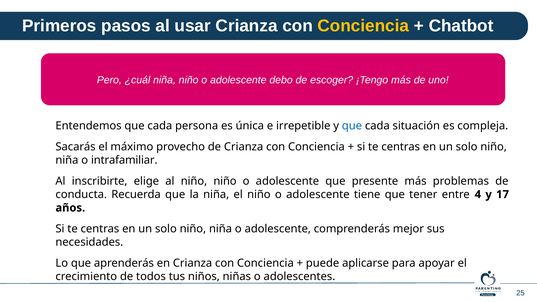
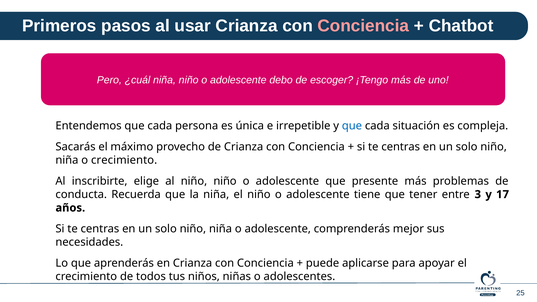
Conciencia colour: yellow -> pink (363, 26)
o intrafamiliar: intrafamiliar -> crecimiento (124, 160)
4: 4 -> 3 (478, 194)
